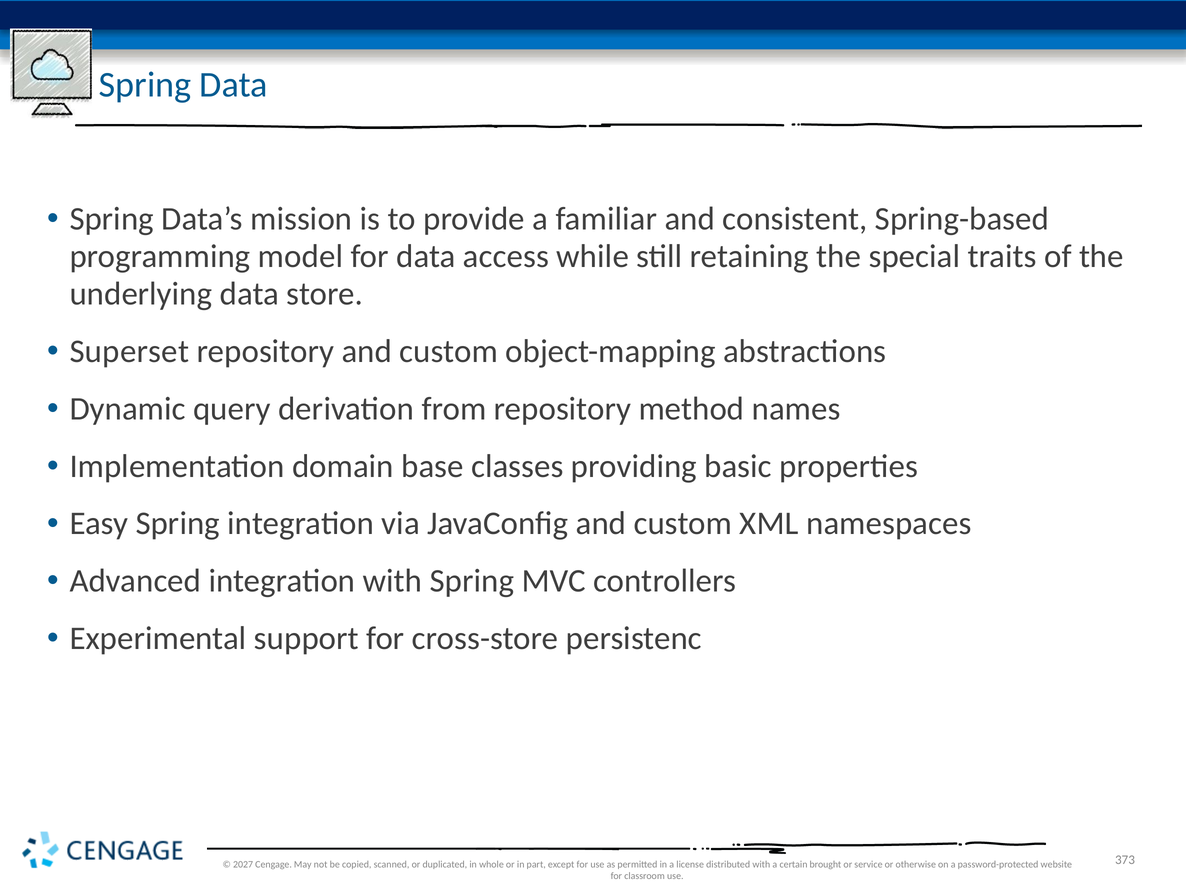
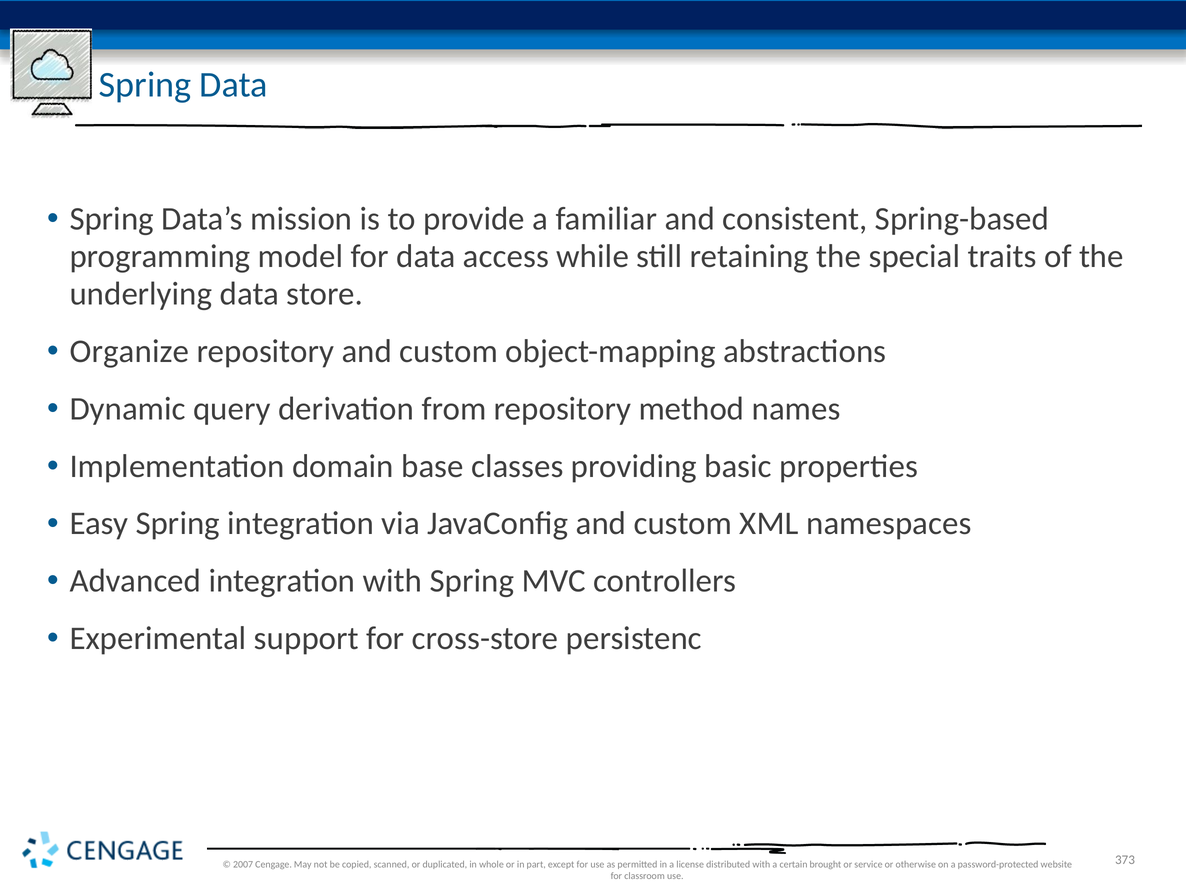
Superset: Superset -> Organize (129, 351)
2027: 2027 -> 2007 (243, 864)
